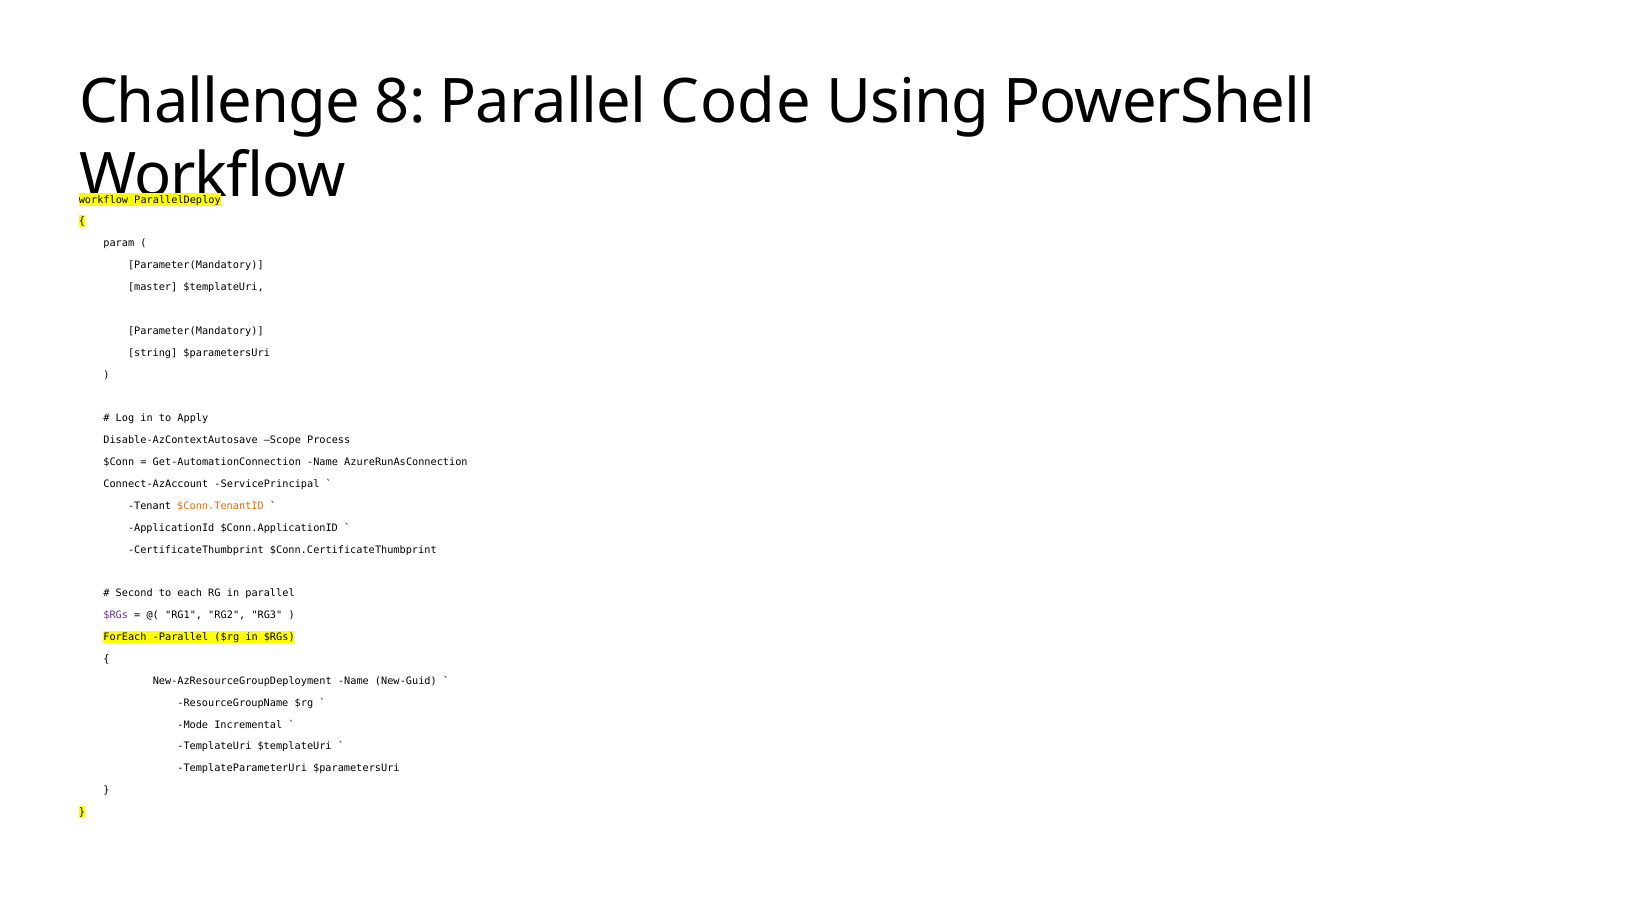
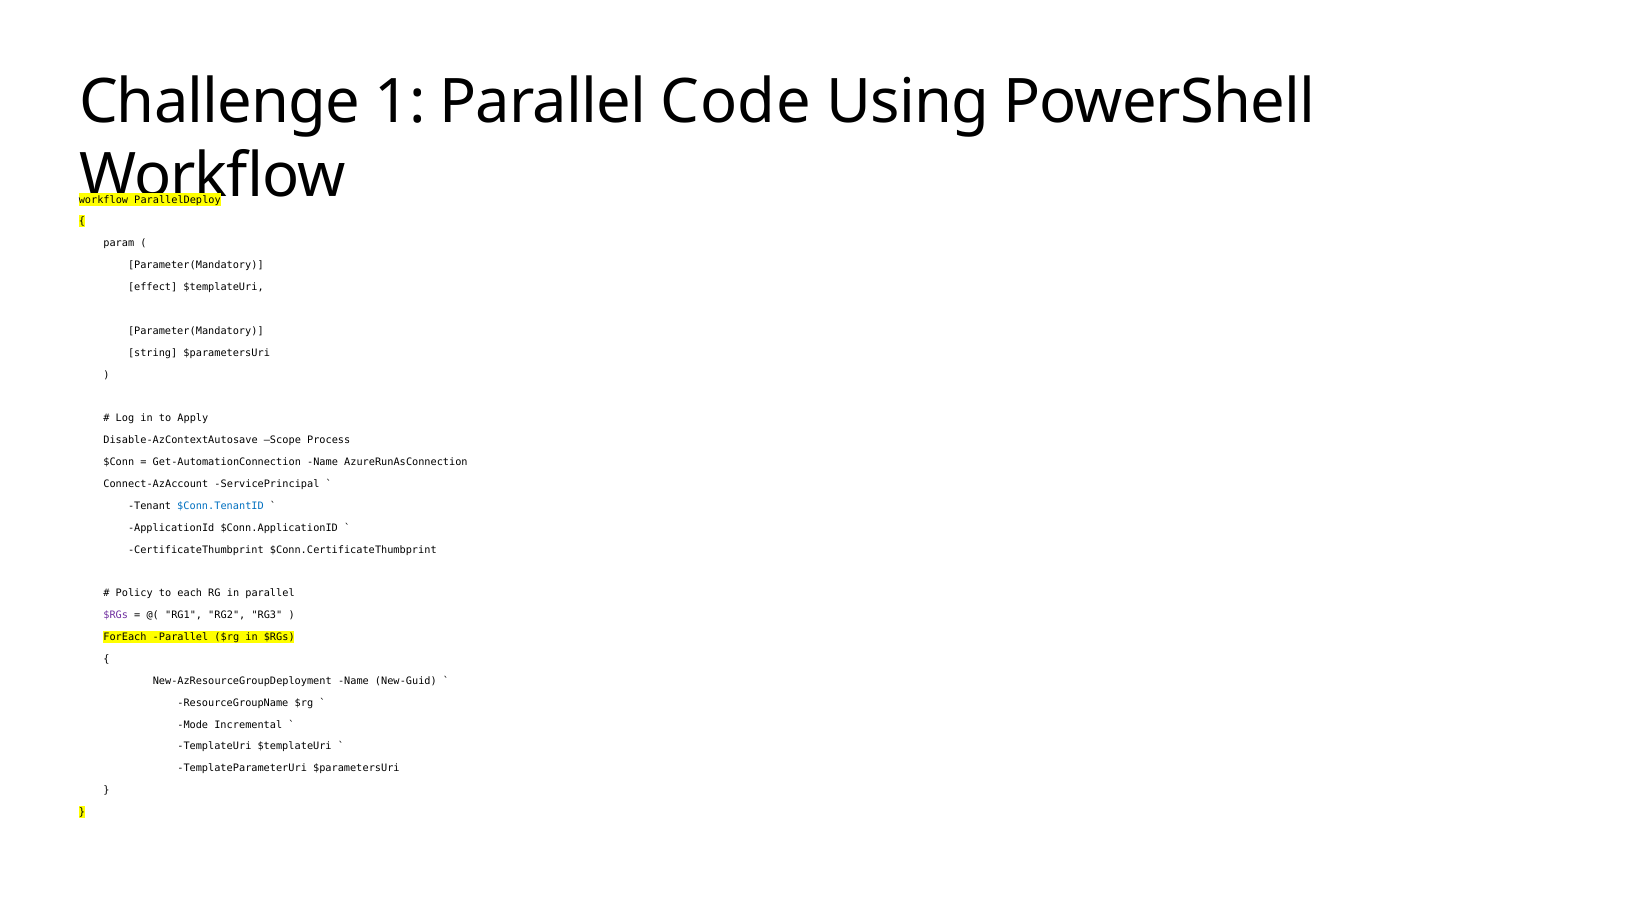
8: 8 -> 1 (400, 103)
master: master -> effect (153, 287)
$Conn.TenantID colour: orange -> blue (221, 506)
Second: Second -> Policy (134, 593)
